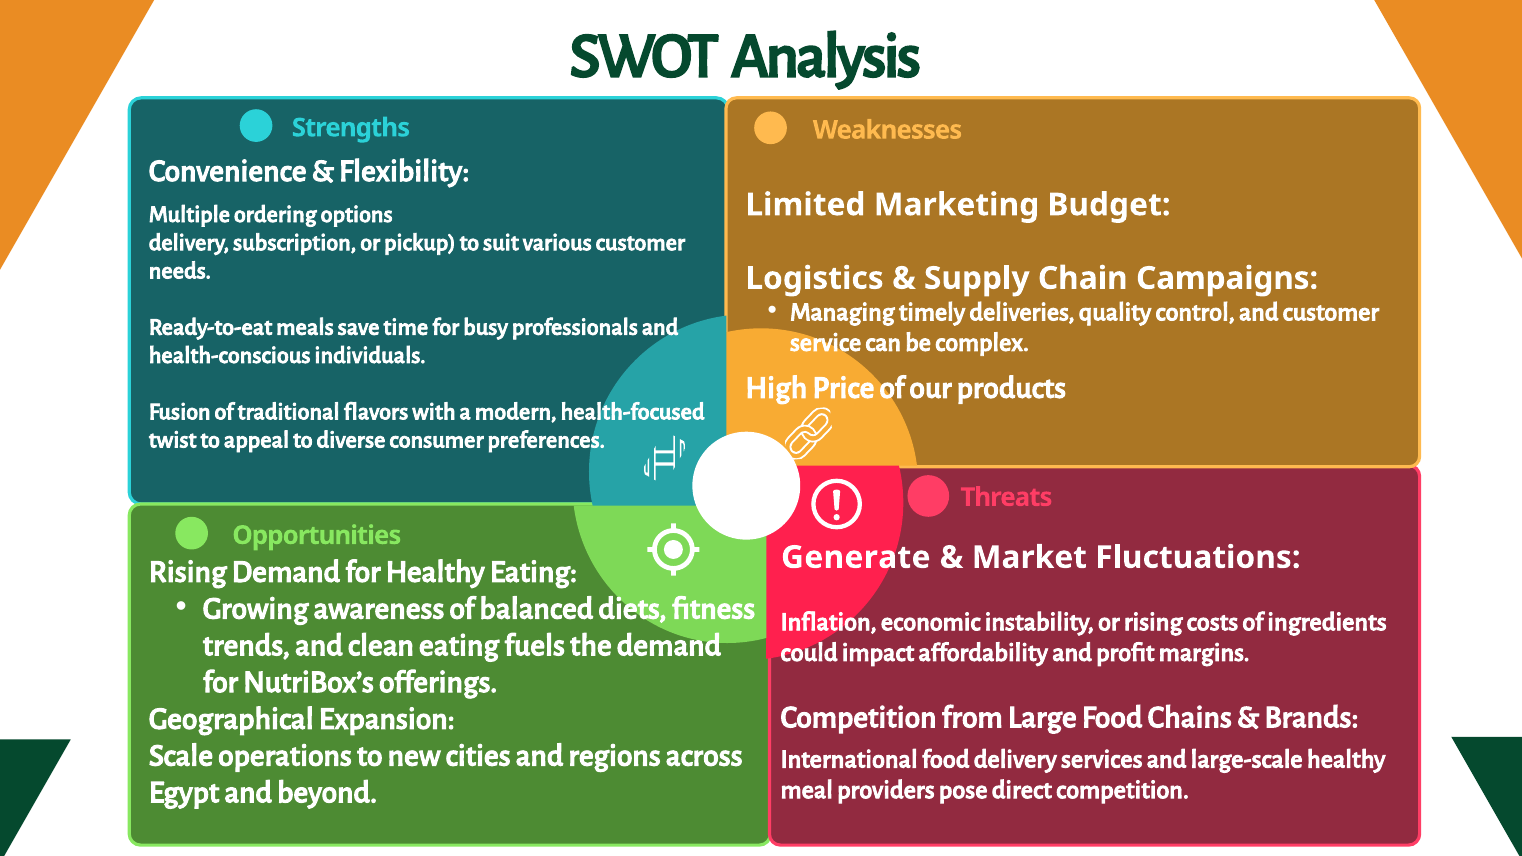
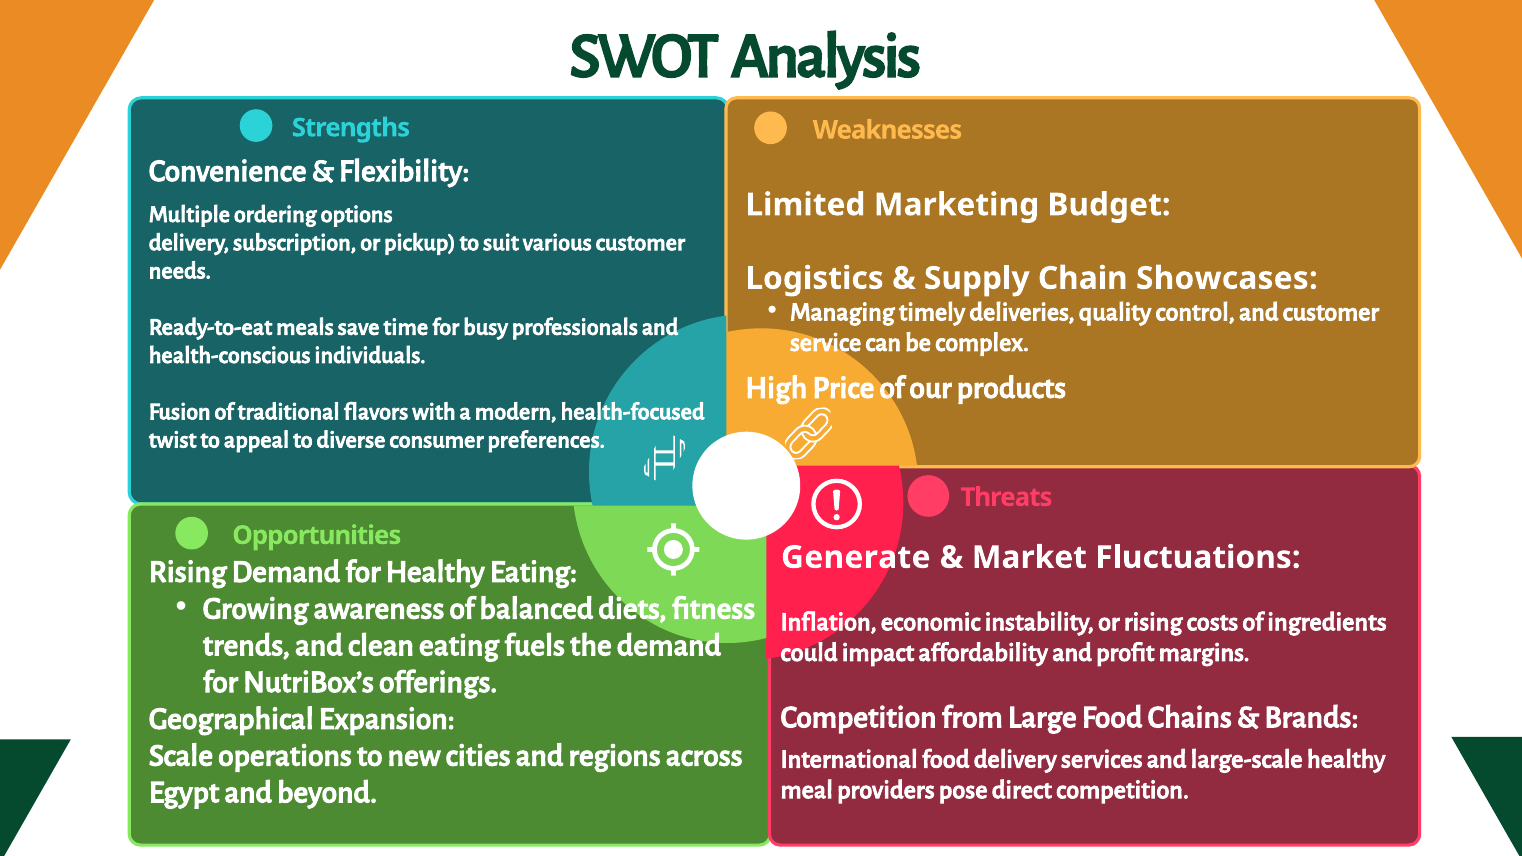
Campaigns: Campaigns -> Showcases (1227, 278)
